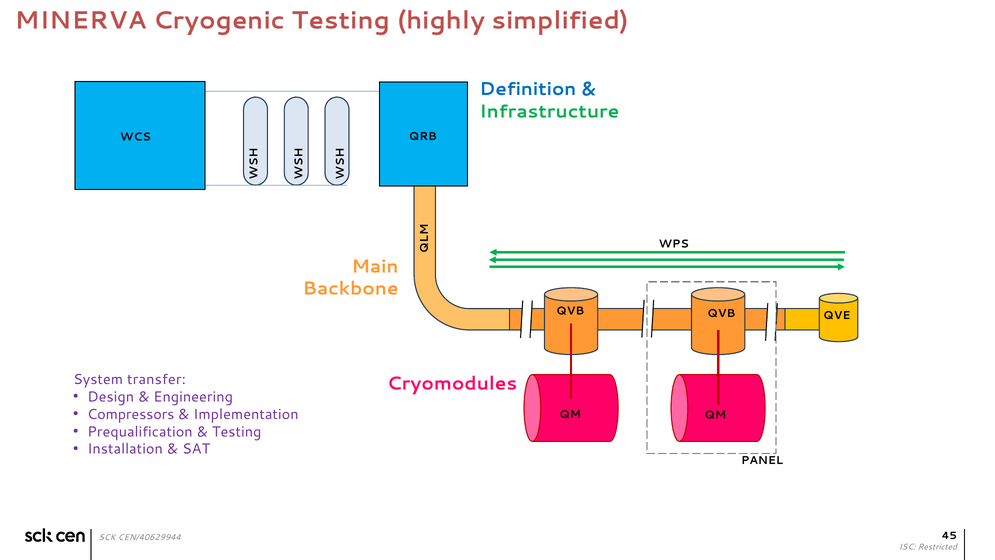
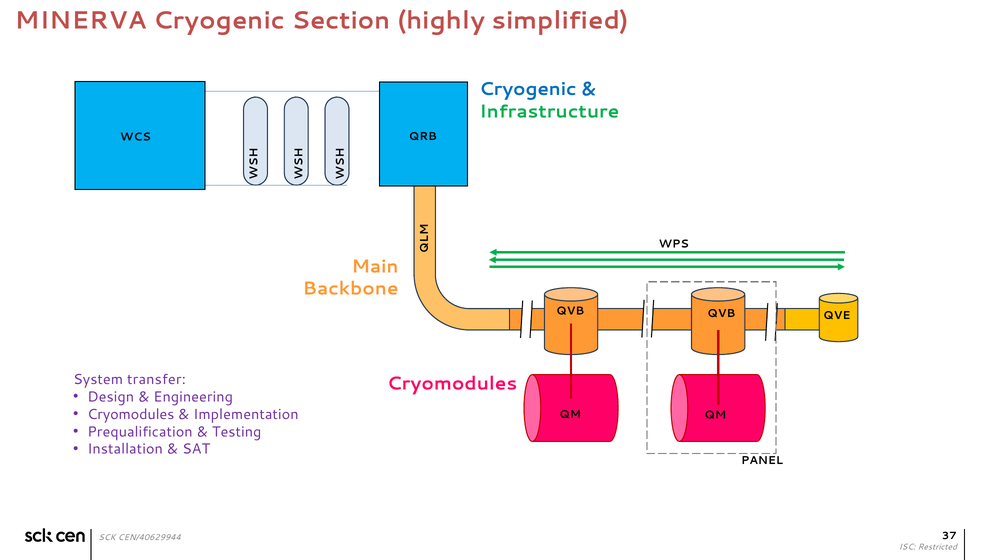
Cryogenic Testing: Testing -> Section (341, 20)
Definition: Definition -> Cryogenic (528, 89)
Compressors: Compressors -> Cryomodules (131, 414)
45: 45 -> 37 (949, 536)
